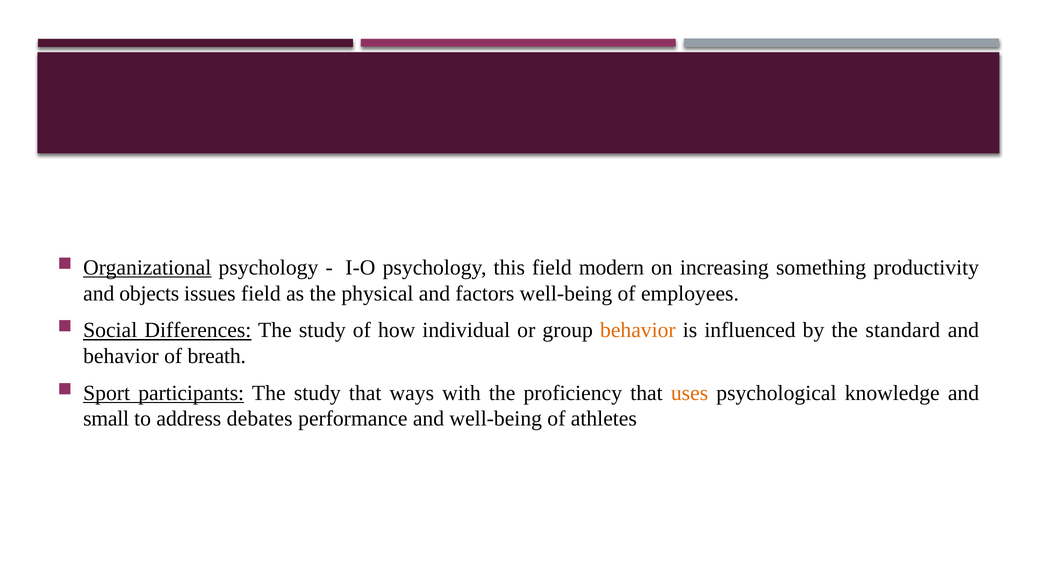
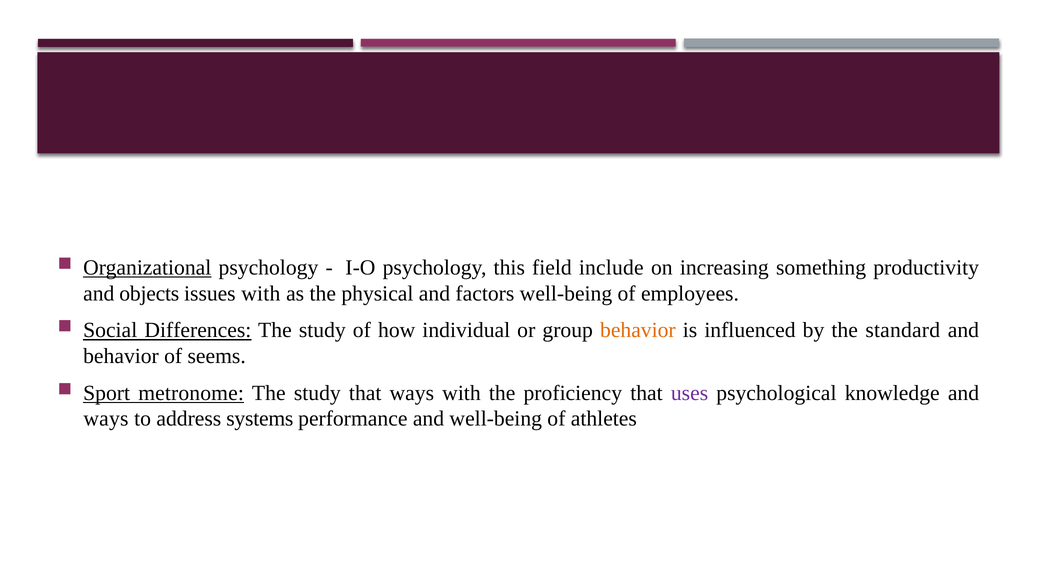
modern: modern -> include (611, 268)
issues field: field -> with (261, 294)
breath: breath -> seems (217, 356)
participants: participants -> metronome (191, 393)
uses colour: orange -> purple (690, 393)
small: small -> ways (106, 419)
debates: debates -> systems (260, 419)
